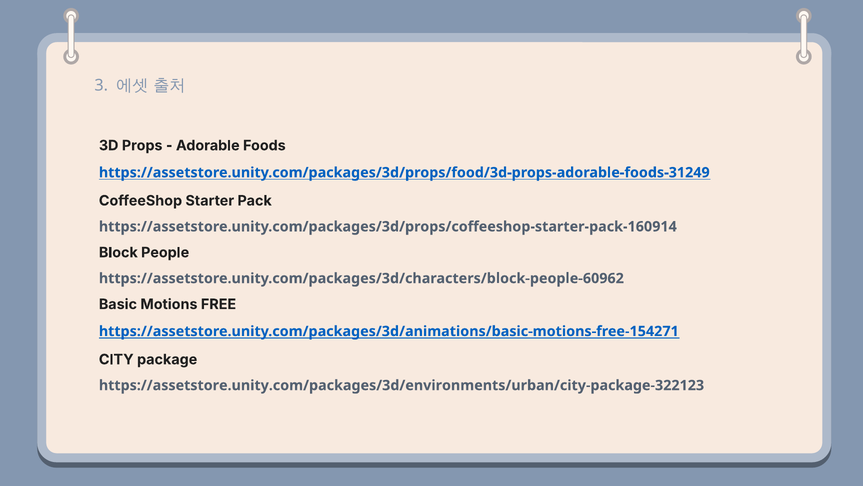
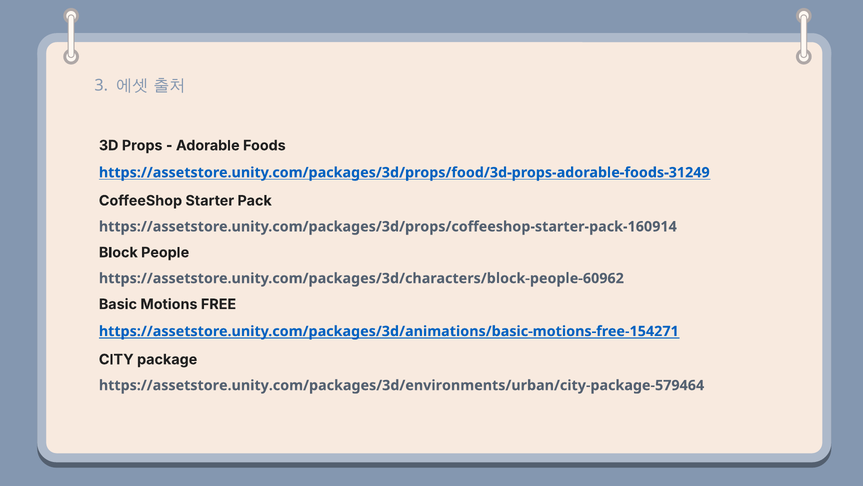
https://assetstore.unity.com/packages/3d/environments/urban/city-package-322123: https://assetstore.unity.com/packages/3d/environments/urban/city-package-322123 -> https://assetstore.unity.com/packages/3d/environments/urban/city-package-579464 (402, 385)
